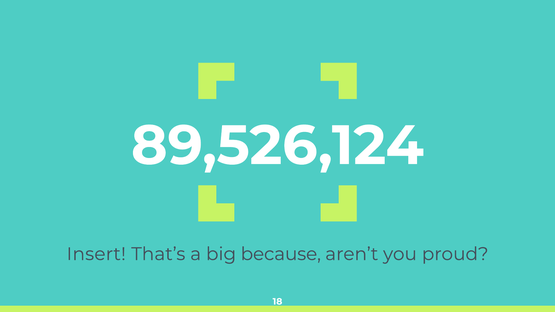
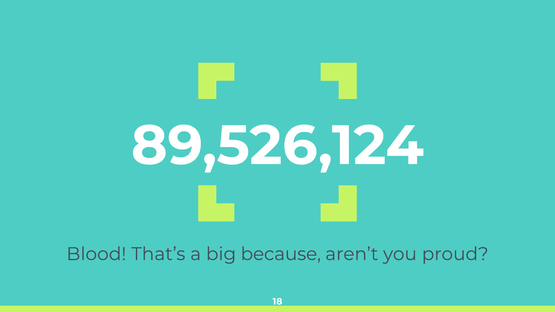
Insert: Insert -> Blood (96, 254)
